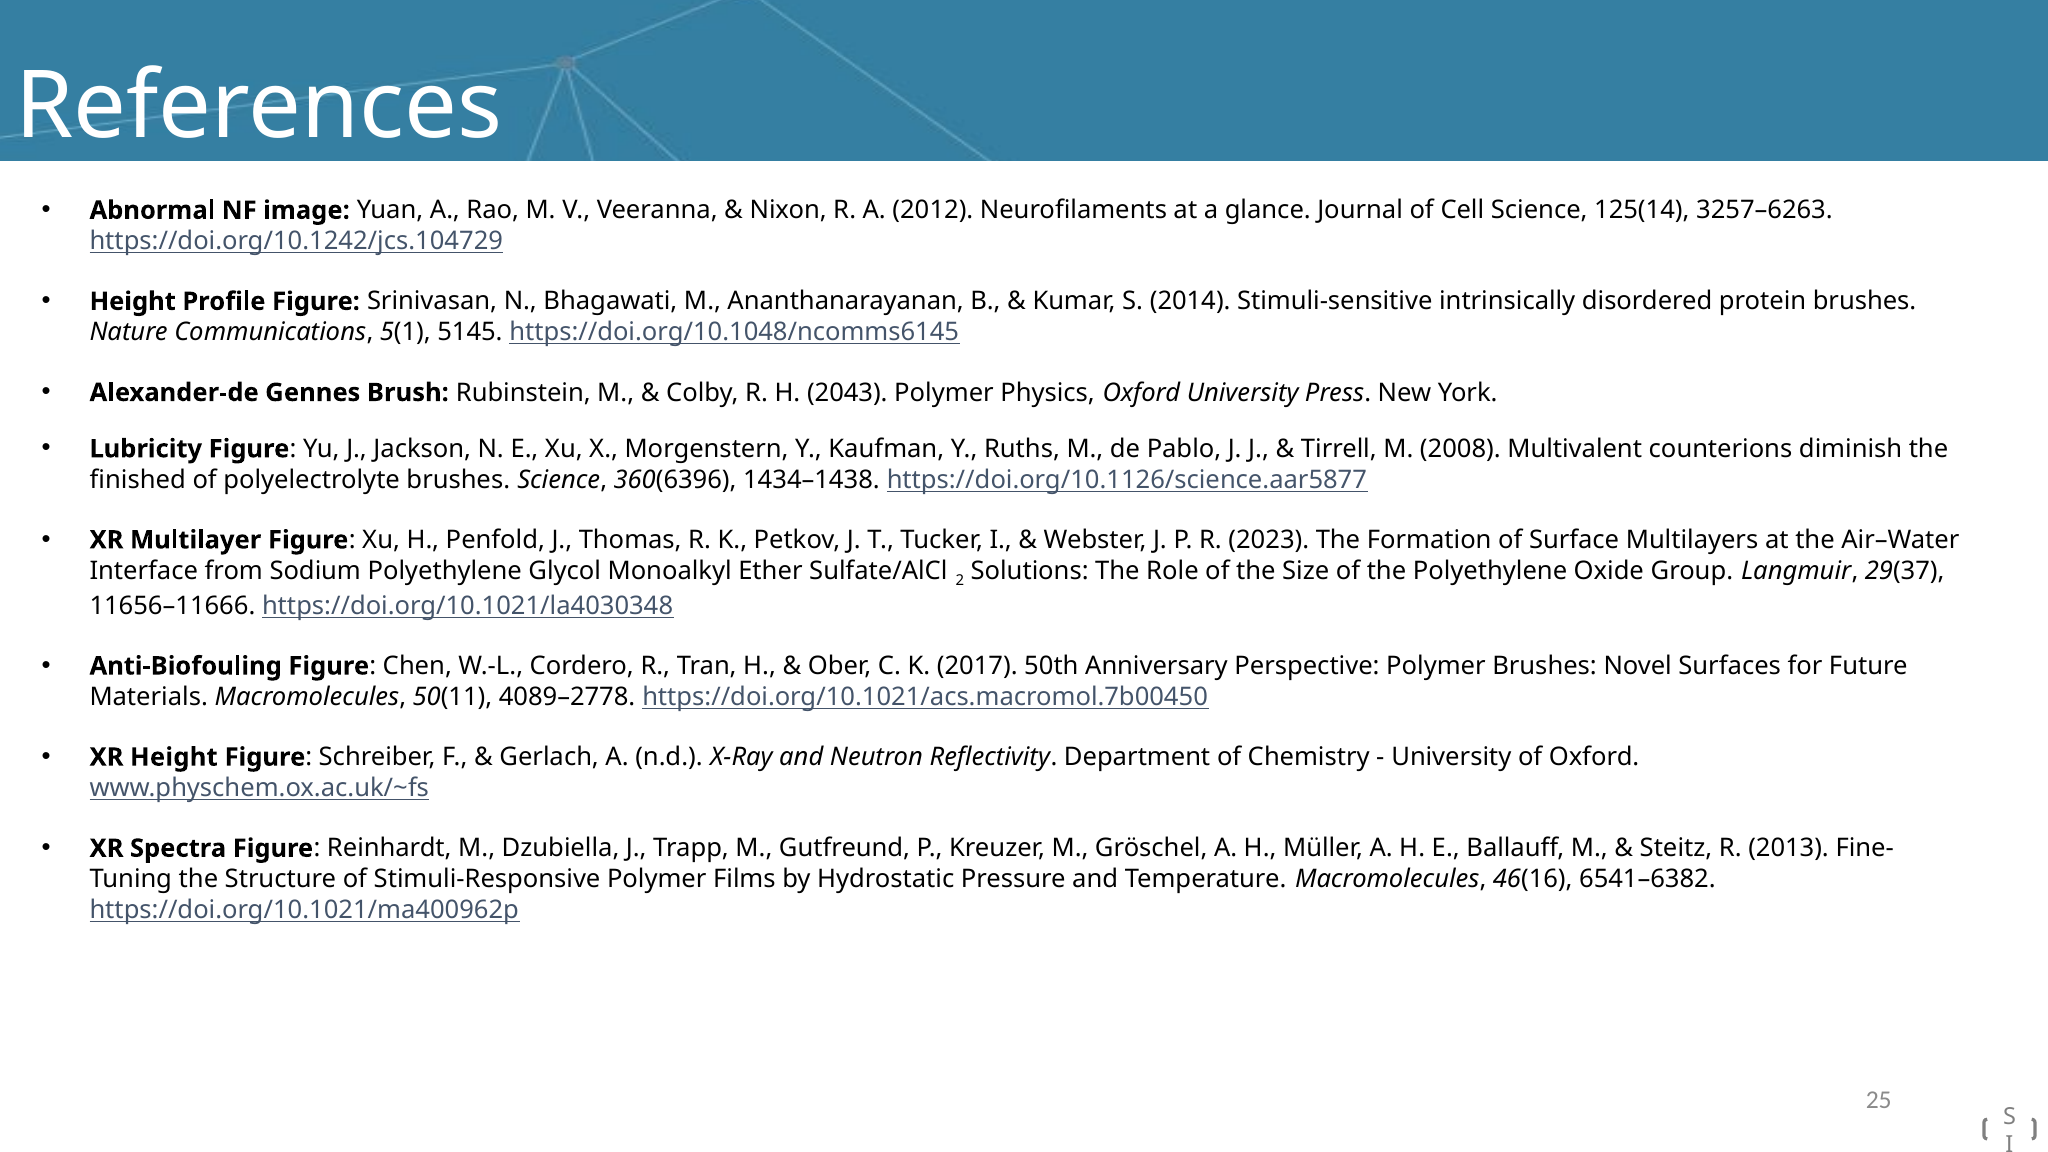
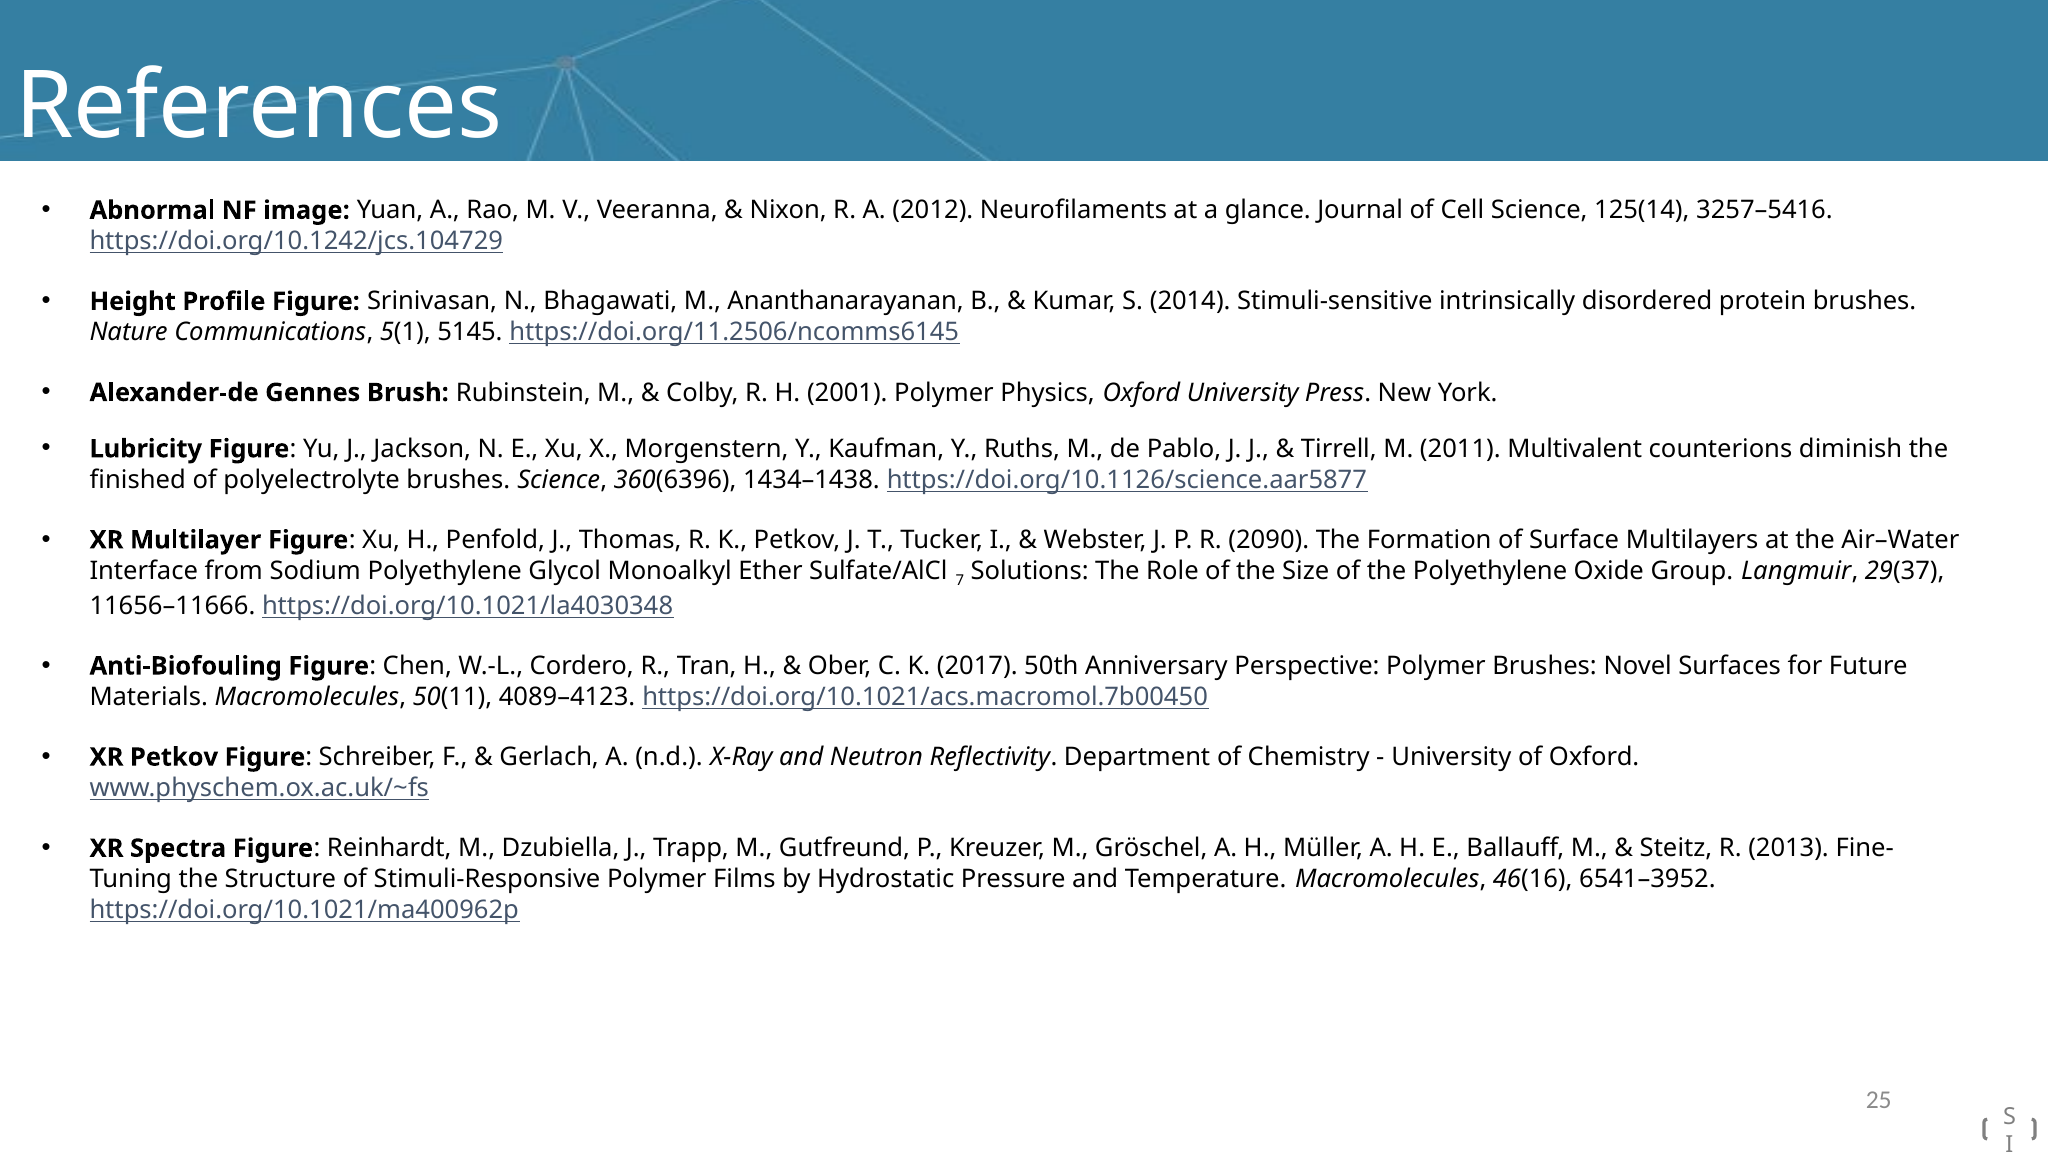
3257–6263: 3257–6263 -> 3257–5416 (1764, 210)
https://doi.org/10.1048/ncomms6145: https://doi.org/10.1048/ncomms6145 -> https://doi.org/11.2506/ncomms6145 (734, 332)
2043: 2043 -> 2001 (847, 393)
2008: 2008 -> 2011 (1460, 449)
2023: 2023 -> 2090 (1269, 540)
2: 2 -> 7 (960, 581)
4089–2778: 4089–2778 -> 4089–4123 (567, 697)
XR Height: Height -> Petkov (174, 757)
6541–6382: 6541–6382 -> 6541–3952 (1647, 879)
